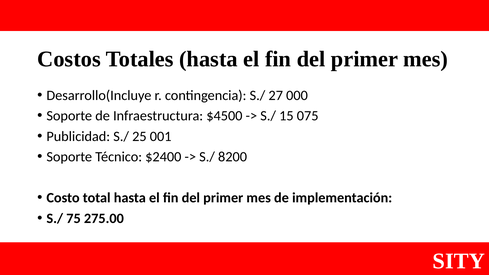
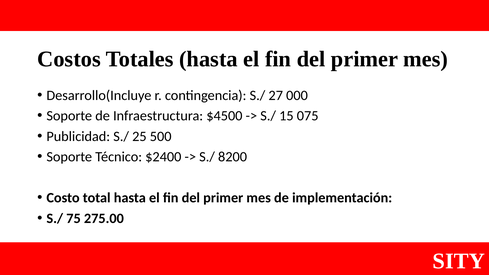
001: 001 -> 500 (161, 136)
